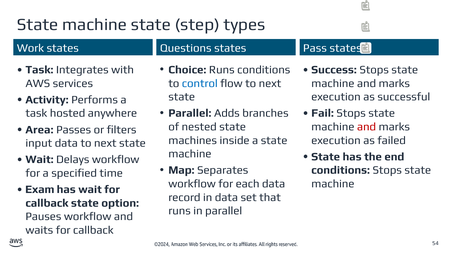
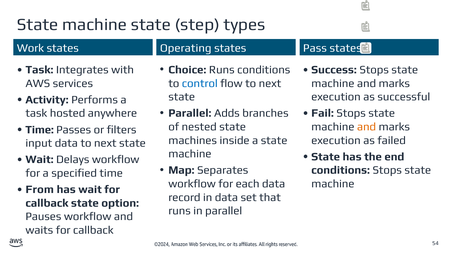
Questions: Questions -> Operating (186, 48)
and colour: red -> orange (367, 127)
Area: Area -> Time (40, 130)
Exam: Exam -> From (40, 190)
